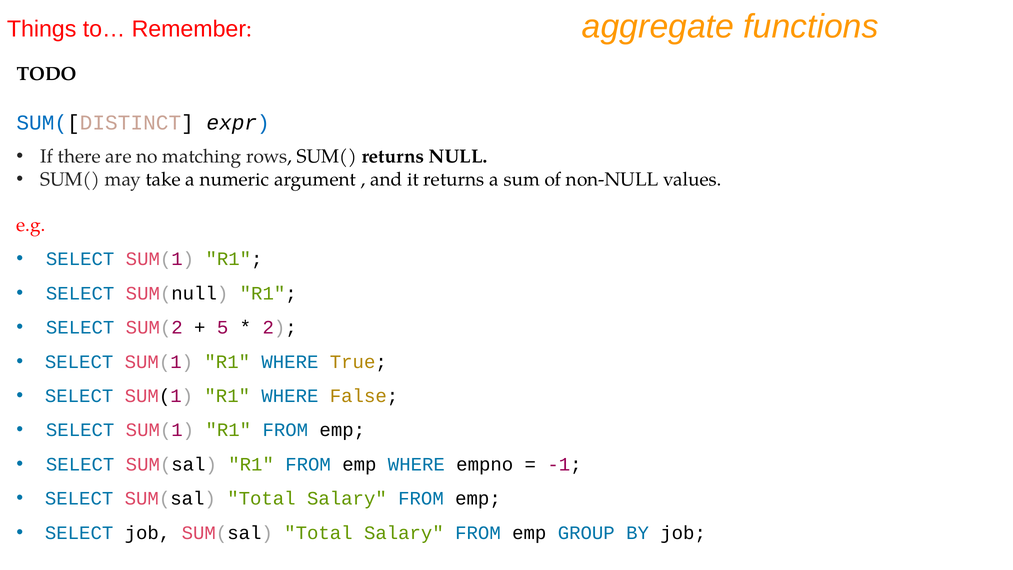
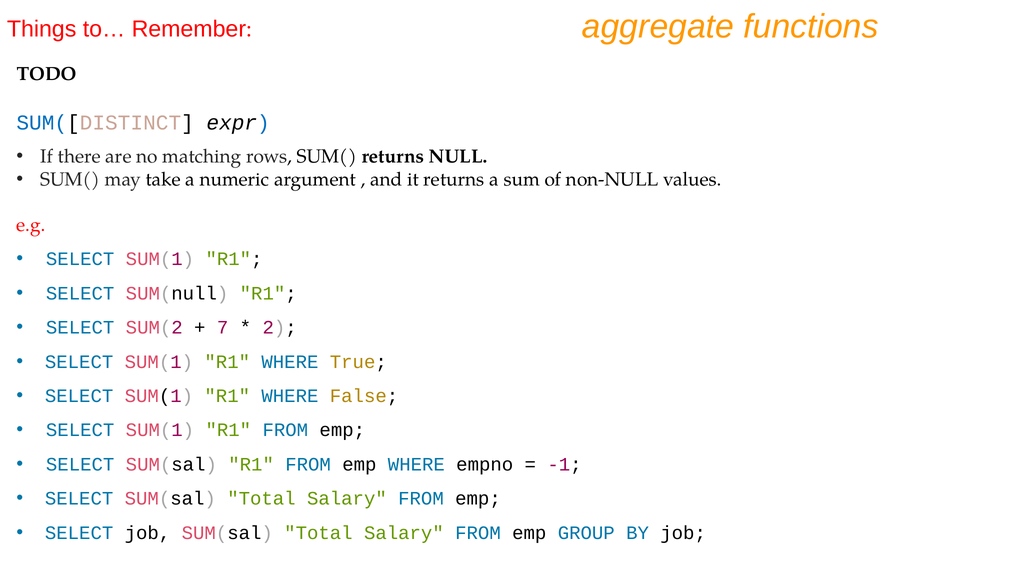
5: 5 -> 7 (223, 328)
